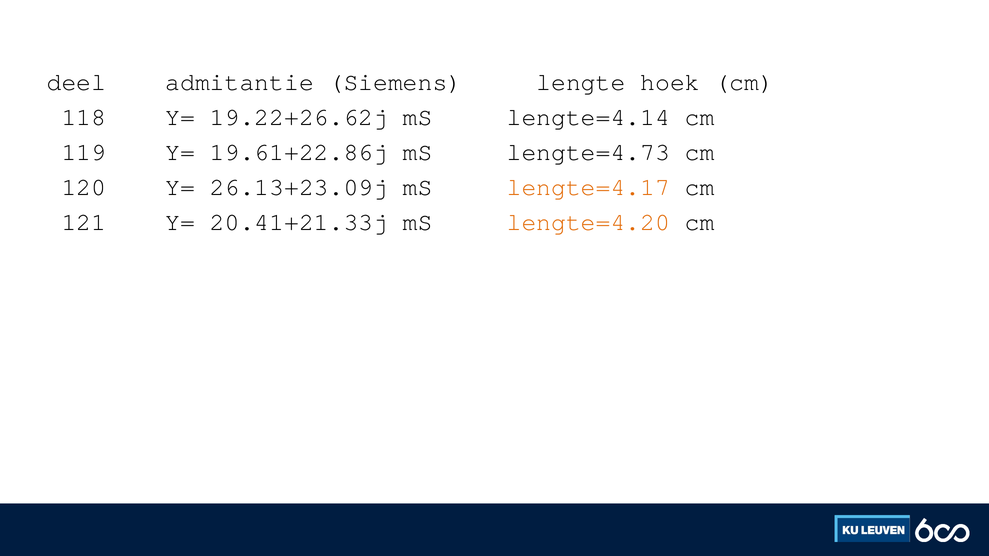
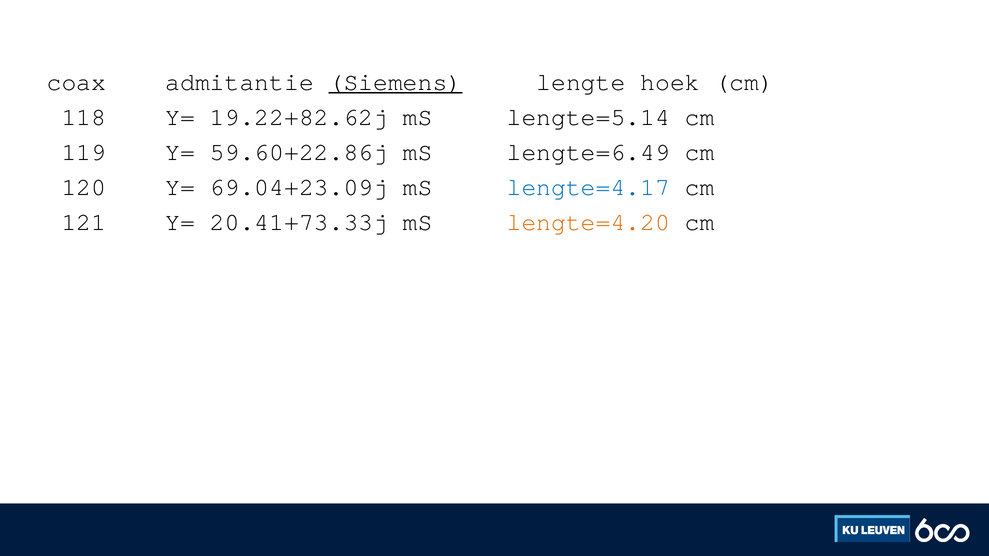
deel: deel -> coax (76, 82)
Siemens underline: none -> present (395, 82)
19.22+26.62j: 19.22+26.62j -> 19.22+82.62j (299, 117)
lengte=4.14: lengte=4.14 -> lengte=5.14 (588, 117)
19.61+22.86j: 19.61+22.86j -> 59.60+22.86j (299, 152)
lengte=4.73: lengte=4.73 -> lengte=6.49 (588, 152)
26.13+23.09j: 26.13+23.09j -> 69.04+23.09j (299, 187)
lengte=4.17 colour: orange -> blue (588, 187)
20.41+21.33j: 20.41+21.33j -> 20.41+73.33j (299, 222)
